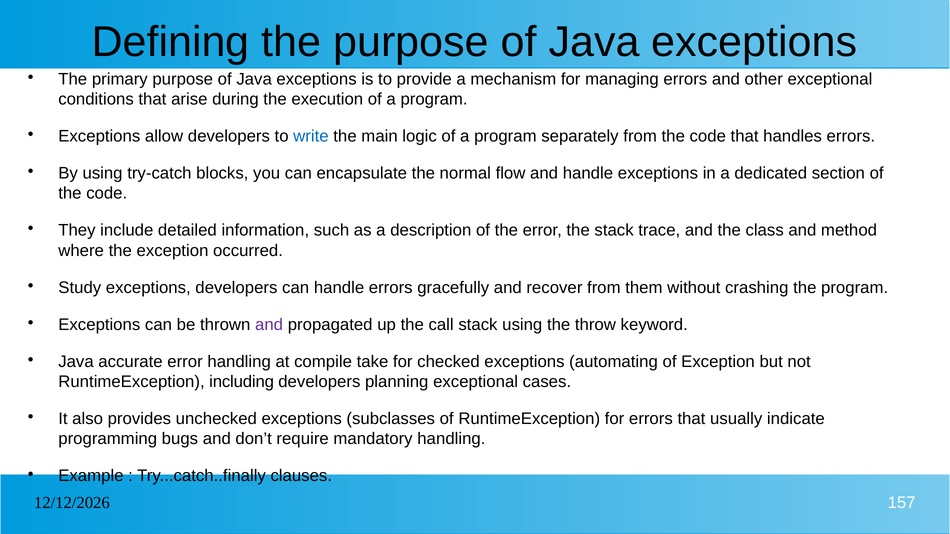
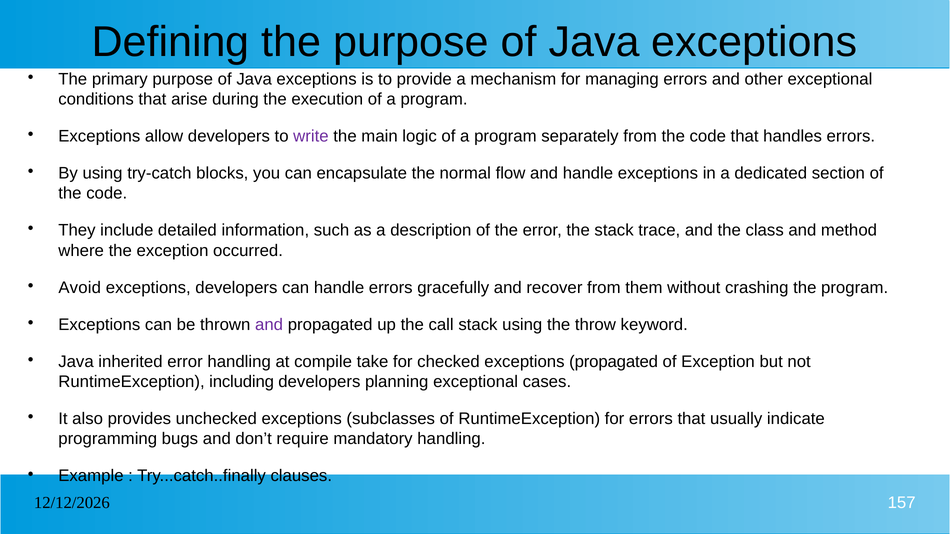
write colour: blue -> purple (311, 136)
Study: Study -> Avoid (80, 288)
accurate: accurate -> inherited (130, 362)
exceptions automating: automating -> propagated (614, 362)
